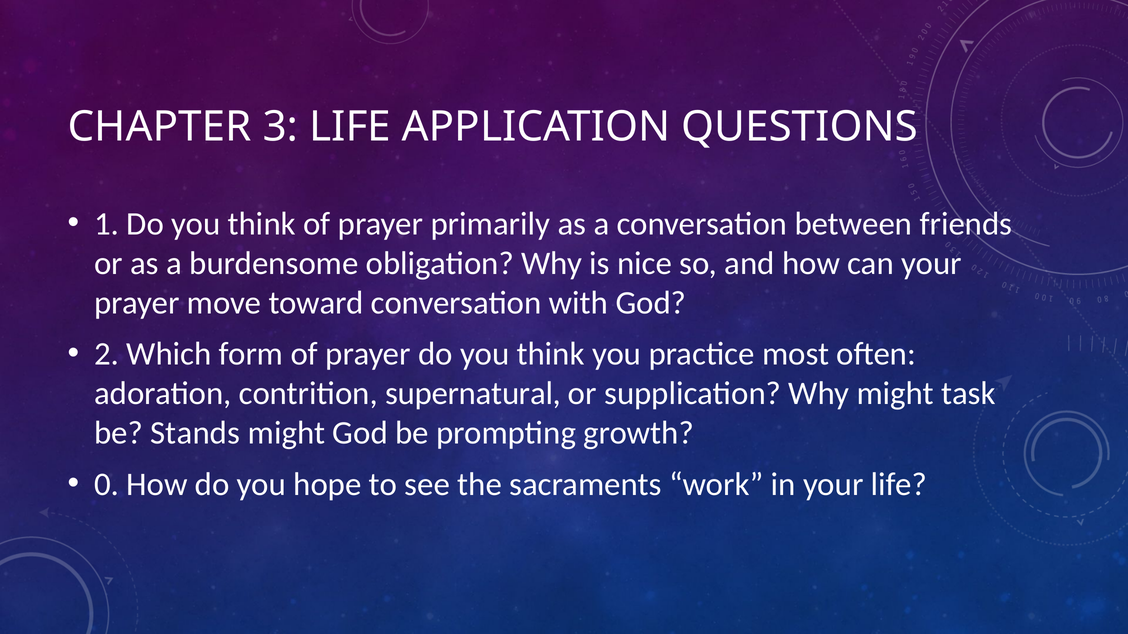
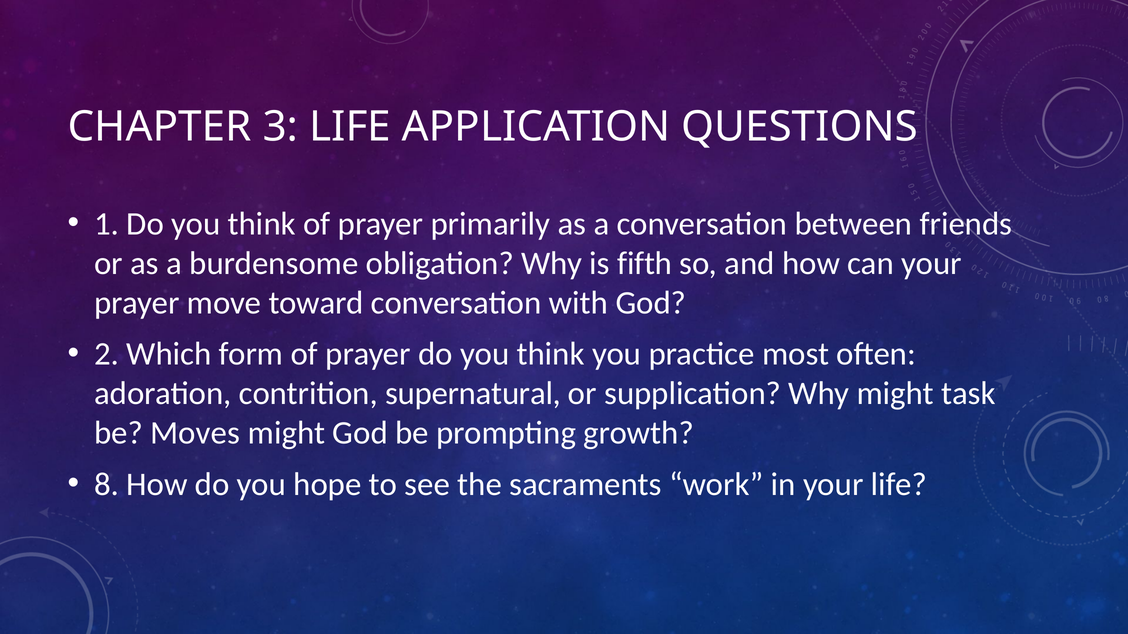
nice: nice -> fifth (645, 264)
Stands: Stands -> Moves (195, 433)
0: 0 -> 8 (107, 485)
